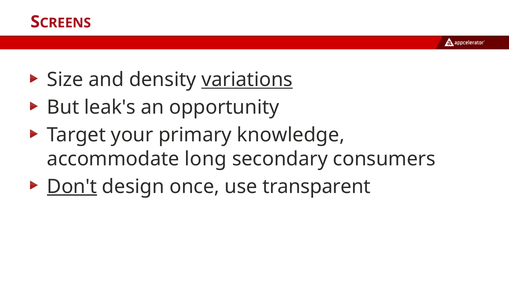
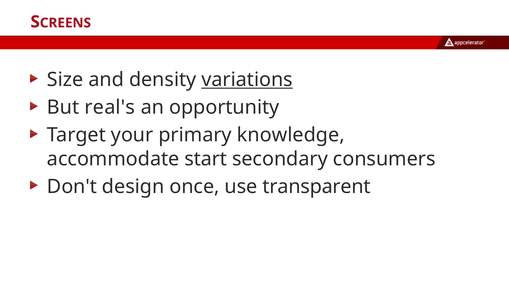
leak's: leak's -> real's (110, 108)
long: long -> start (206, 159)
Don't underline: present -> none (72, 187)
